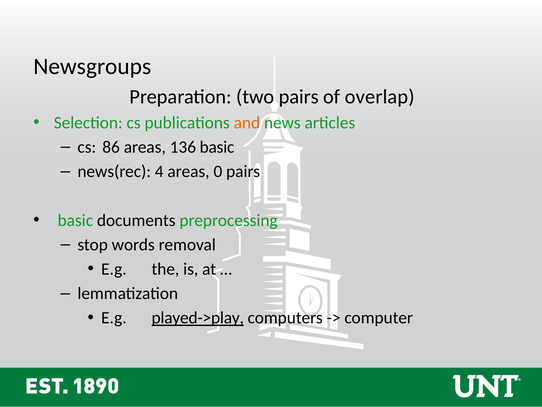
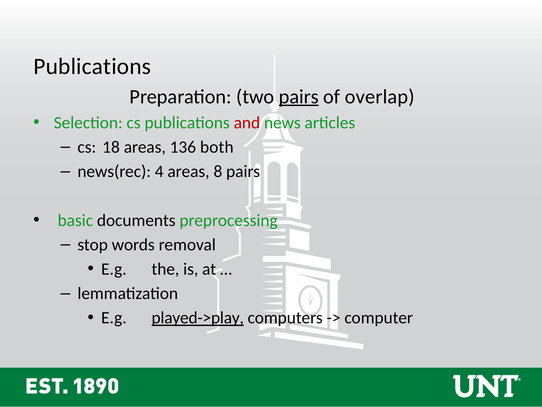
Newsgroups: Newsgroups -> Publications (92, 66)
pairs underline: none -> present (299, 97)
and colour: orange -> red (247, 123)
86: 86 -> 18 (111, 147)
136 basic: basic -> both (217, 147)
0: 0 -> 8 (218, 171)
